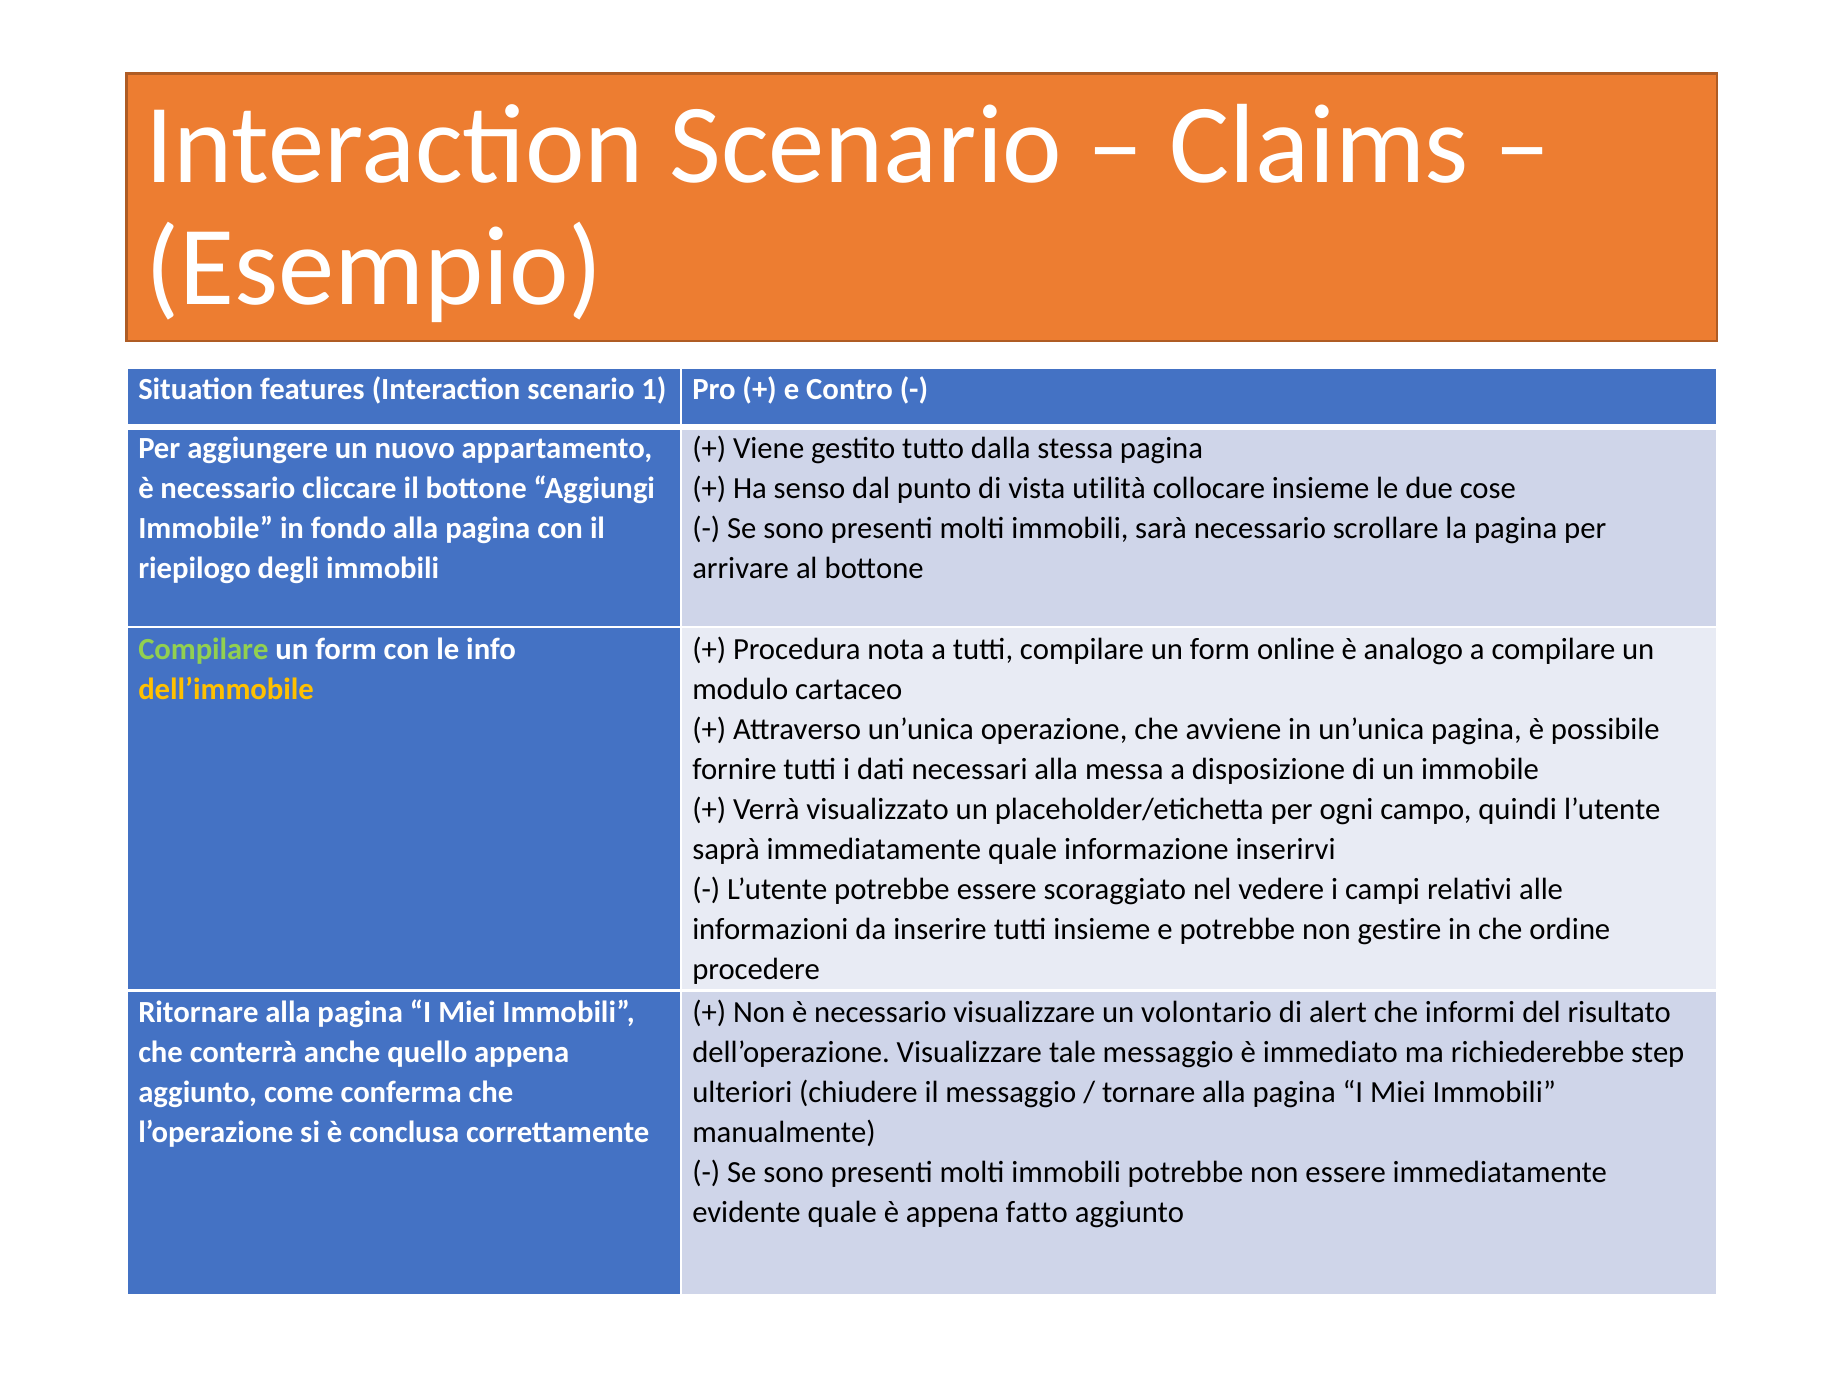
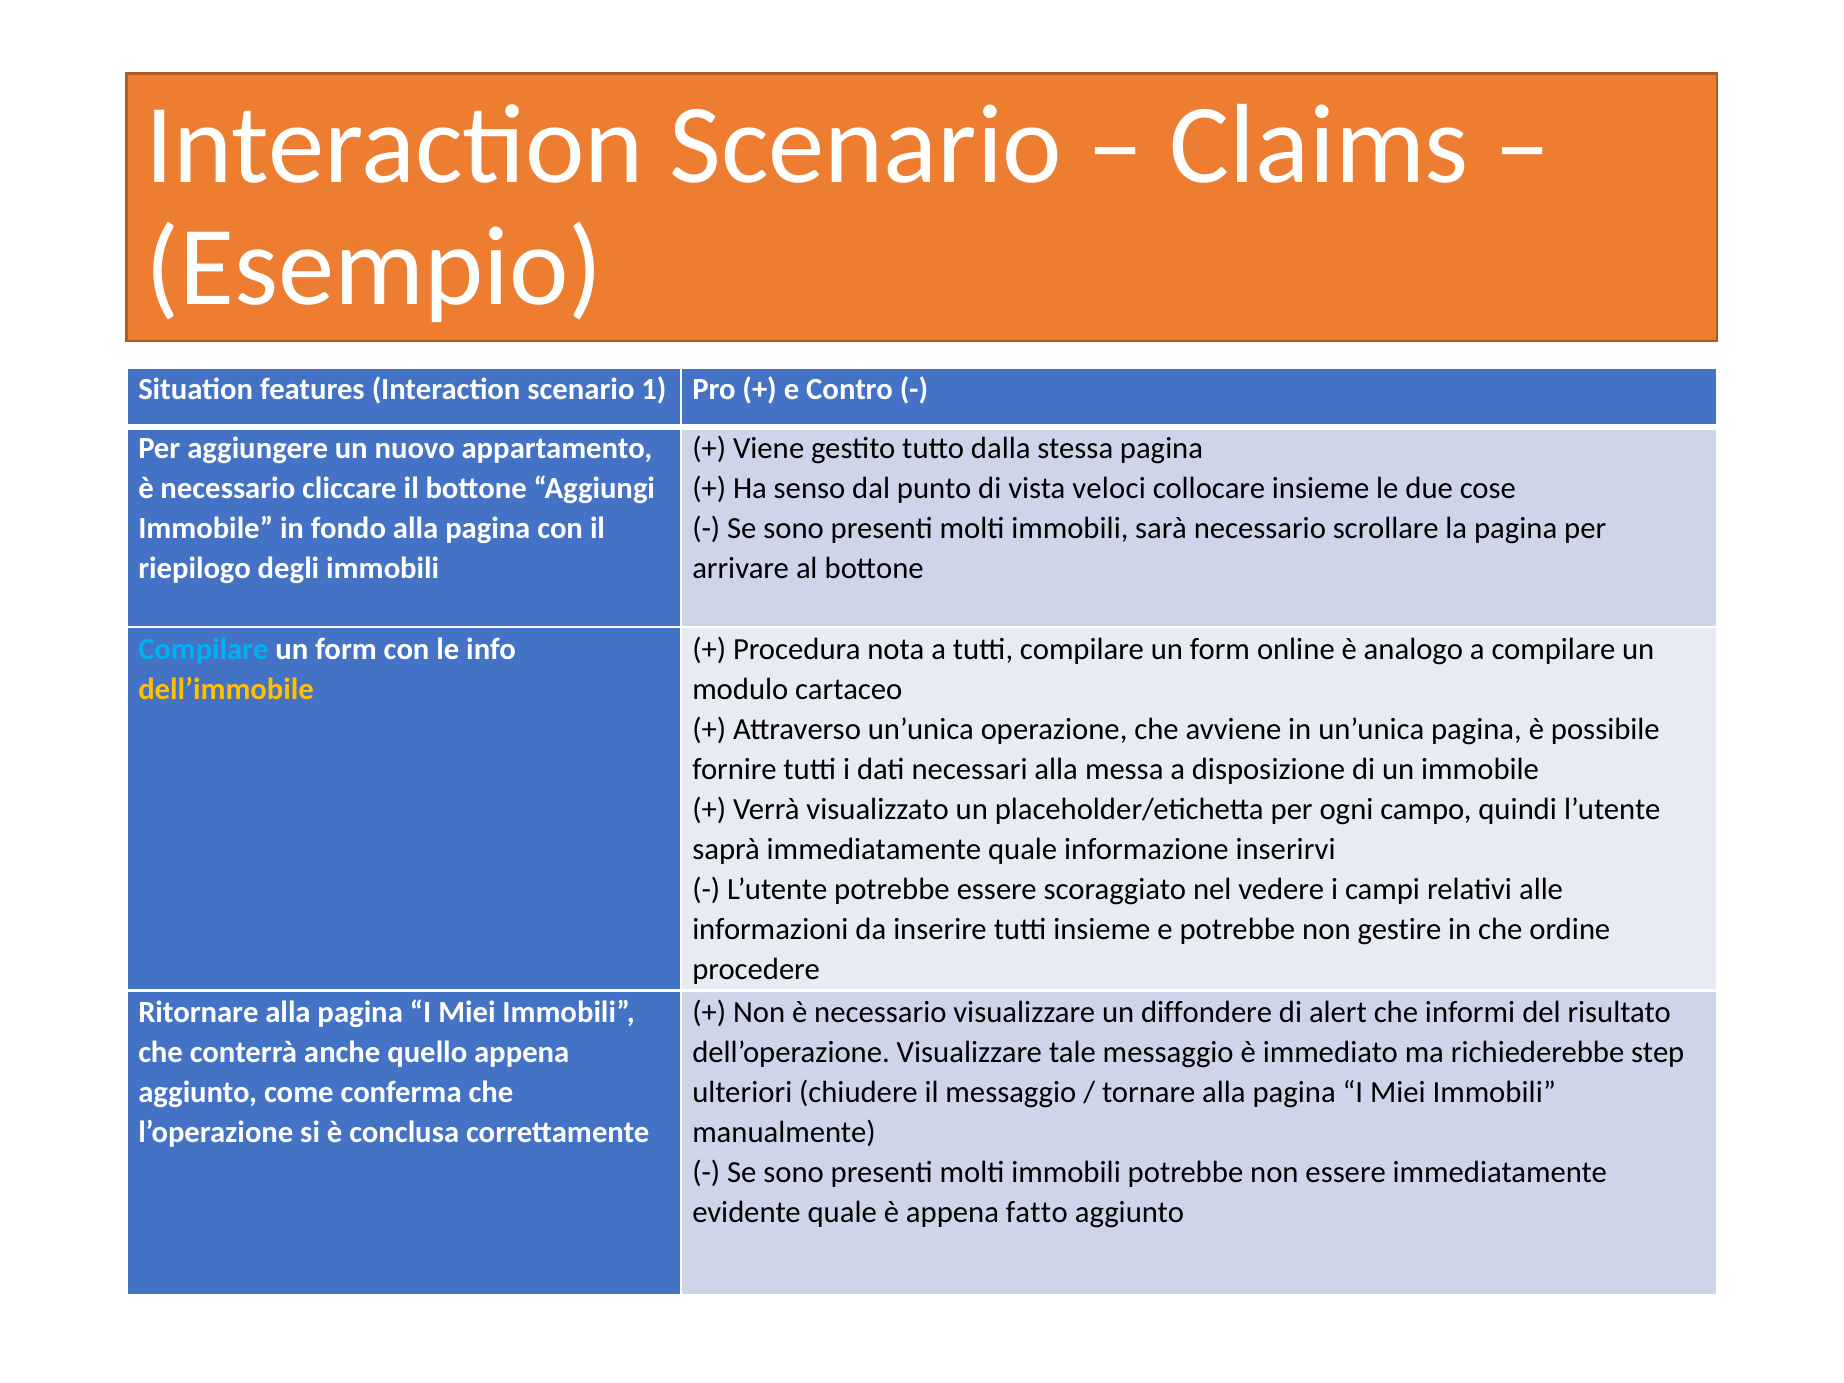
utilità: utilità -> veloci (1109, 489)
Compilare colour: light green -> light blue (203, 649)
volontario: volontario -> diffondere (1207, 1012)
